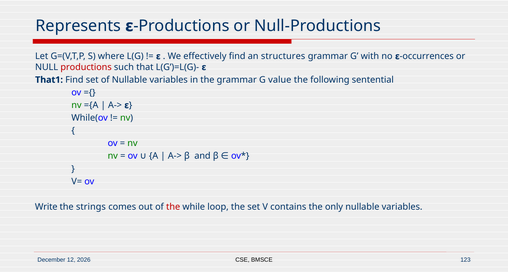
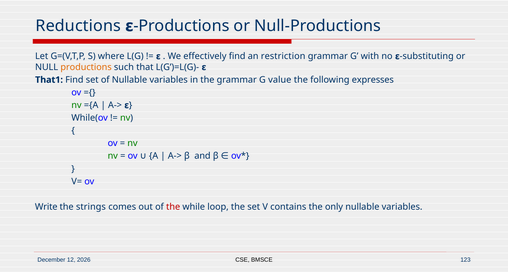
Represents: Represents -> Reductions (78, 26)
structures: structures -> restriction (283, 56)
occurrences: occurrences -> substituting (427, 56)
productions colour: red -> orange (86, 67)
sentential: sentential -> expresses (373, 80)
